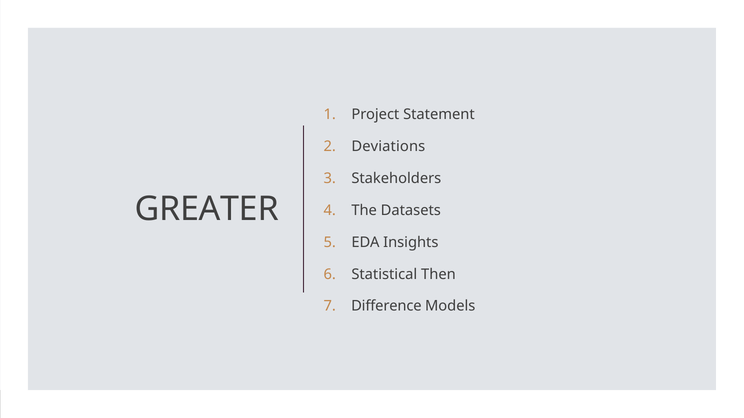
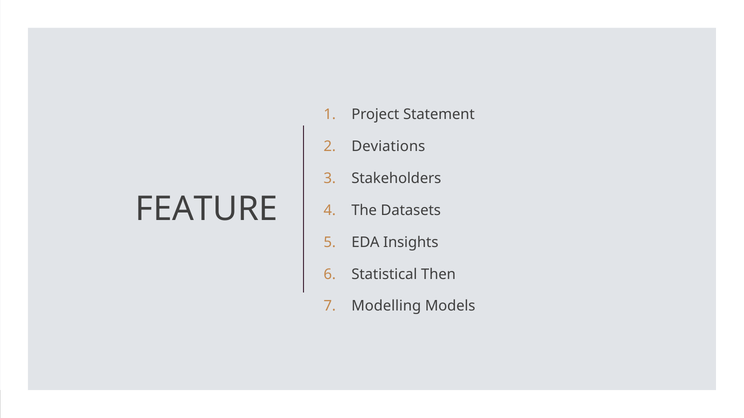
GREATER: GREATER -> FEATURE (207, 209)
Difference: Difference -> Modelling (386, 306)
